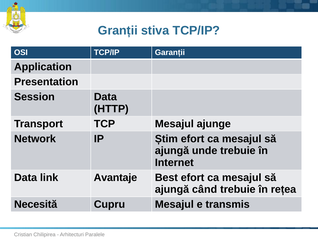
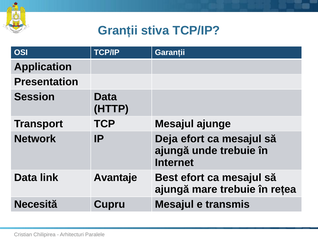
Știm: Știm -> Deja (166, 139)
când: când -> mare (205, 189)
